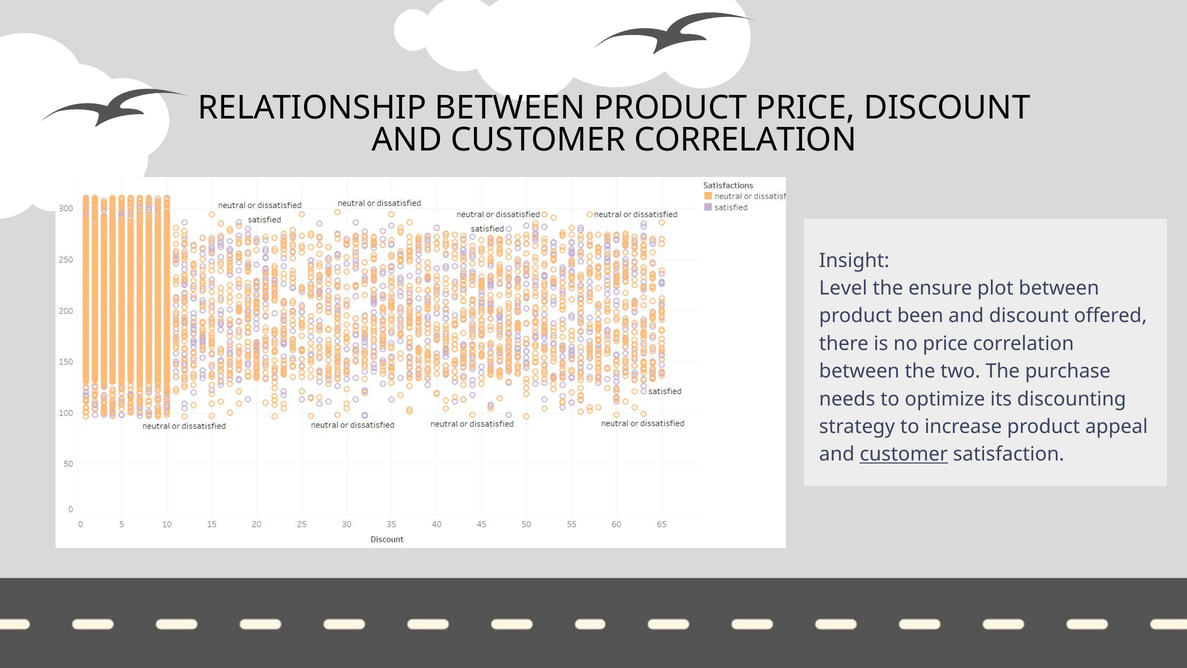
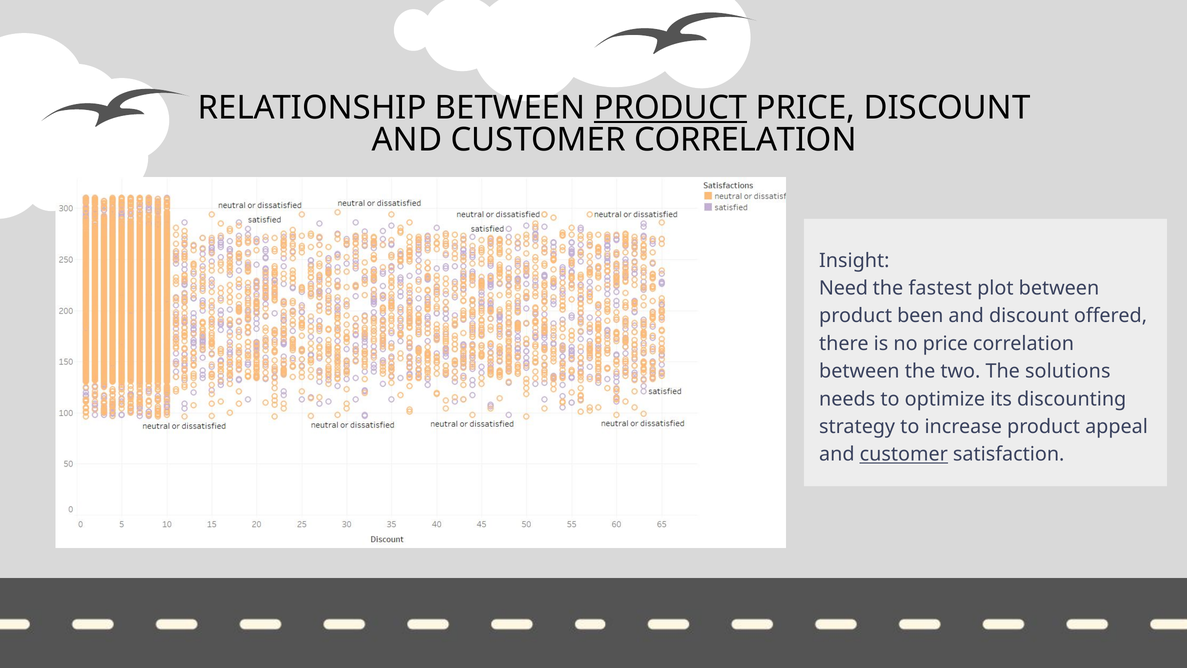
PRODUCT underline: none -> present (671, 108)
Level: Level -> Need (843, 288)
ensure: ensure -> fastest (940, 288)
purchase: purchase -> solutions (1068, 371)
